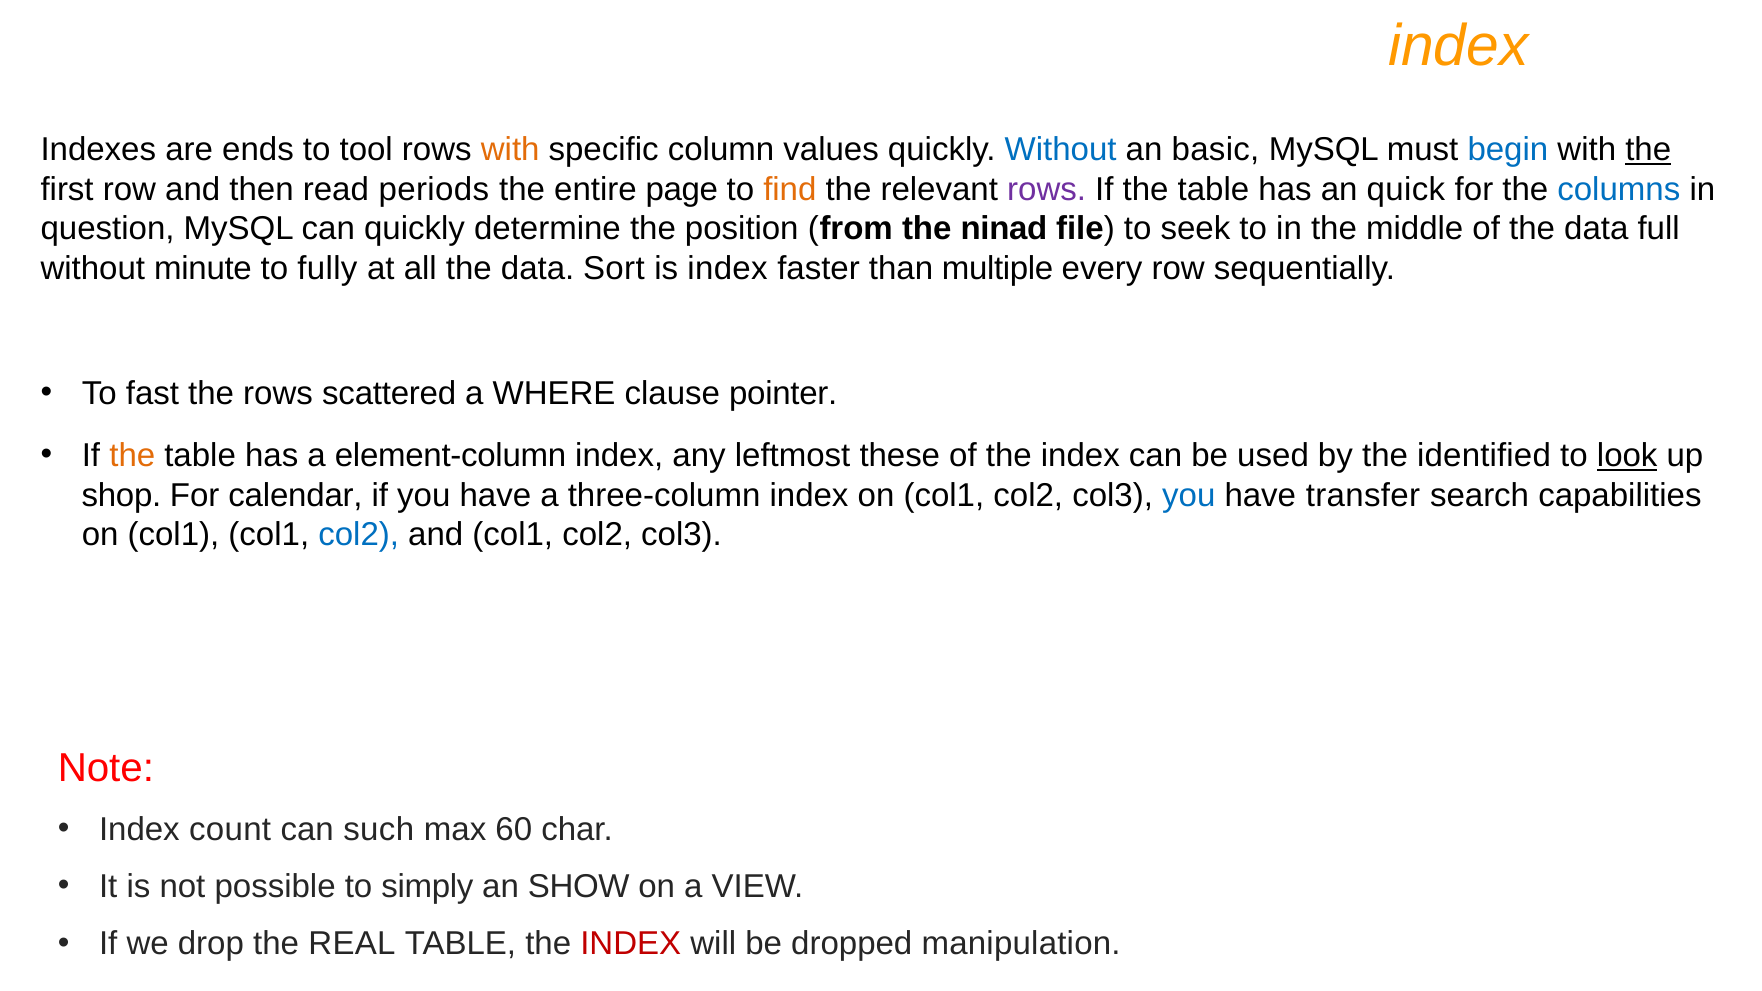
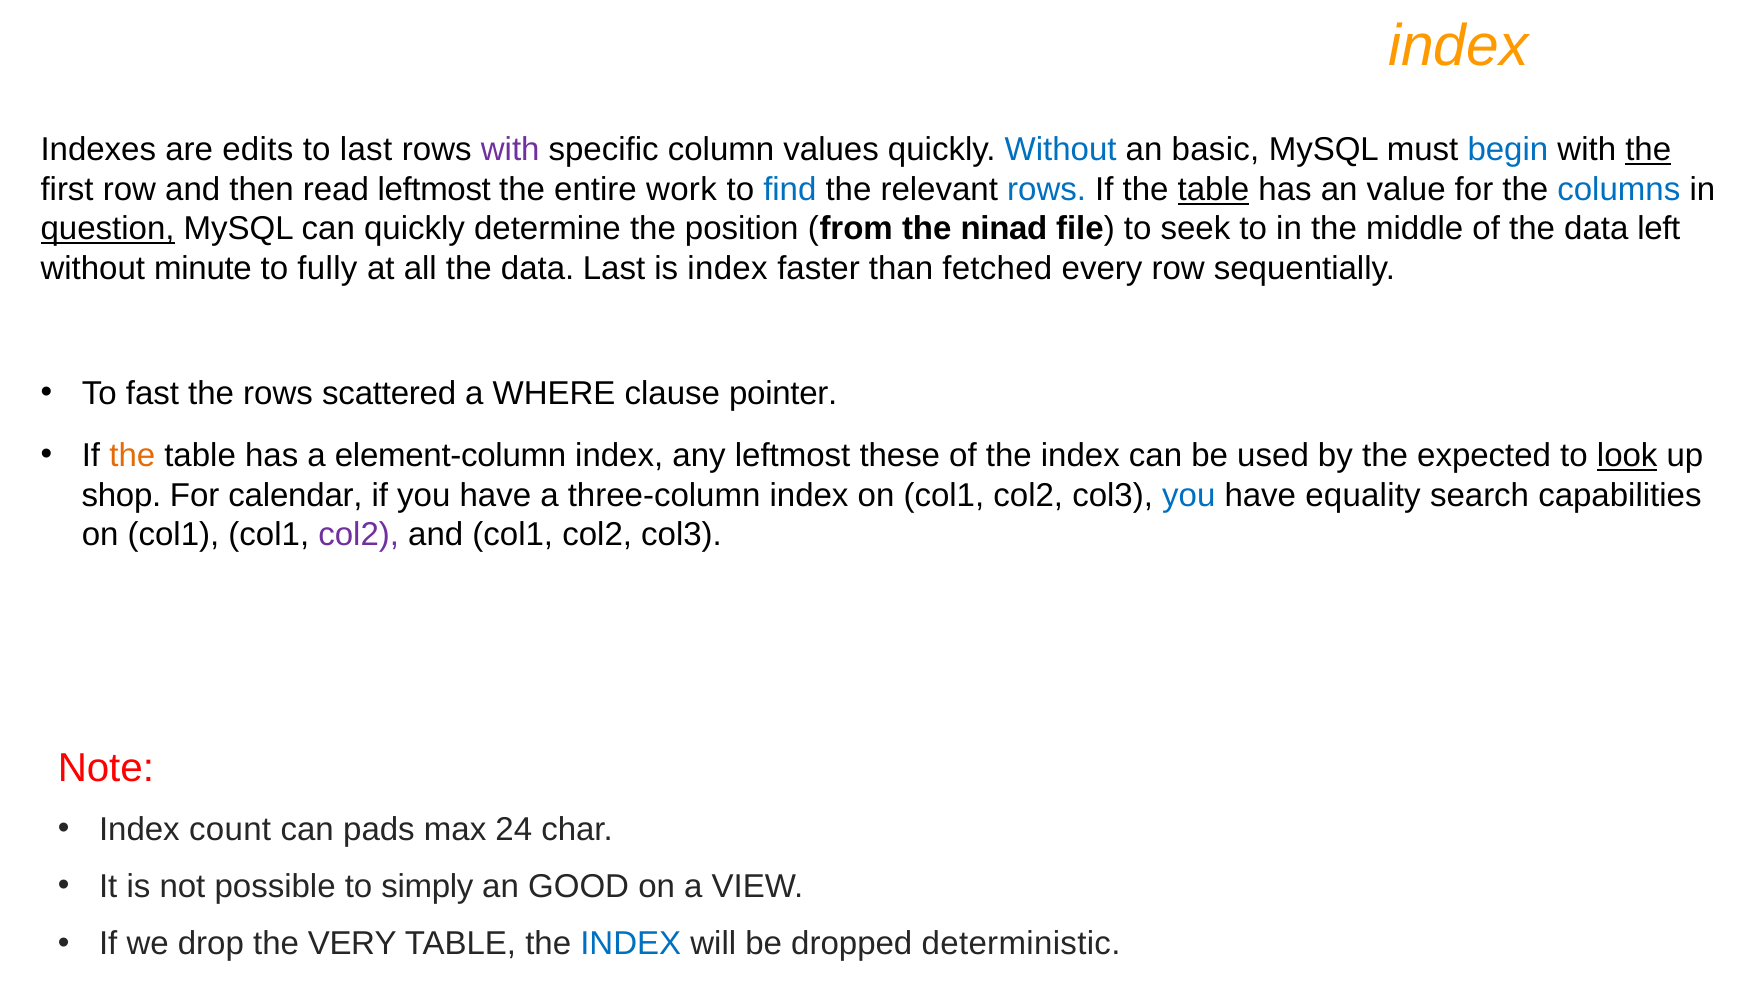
ends: ends -> edits (258, 150)
to tool: tool -> last (366, 150)
with colour: orange -> purple (510, 150)
read periods: periods -> leftmost (434, 189)
page: page -> work (681, 189)
find colour: orange -> blue (790, 189)
rows colour: purple -> blue (1047, 189)
table underline: none -> present (1213, 189)
quick: quick -> value (1406, 189)
question underline: none -> present (108, 229)
full: full -> left (1659, 229)
data Sort: Sort -> Last (614, 269)
multiple: multiple -> fetched (997, 269)
identified: identified -> expected (1484, 456)
transfer: transfer -> equality (1363, 495)
col2 colour: blue -> purple (359, 535)
such: such -> pads (379, 830)
60: 60 -> 24 (514, 830)
SHOW: SHOW -> GOOD (579, 887)
REAL: REAL -> VERY (352, 944)
INDEX colour: red -> blue (631, 944)
manipulation: manipulation -> deterministic (1021, 944)
